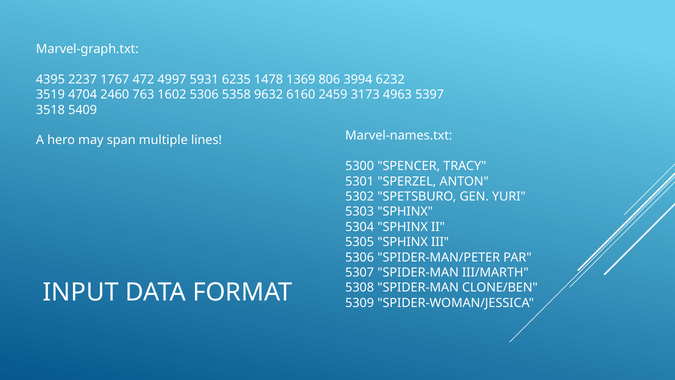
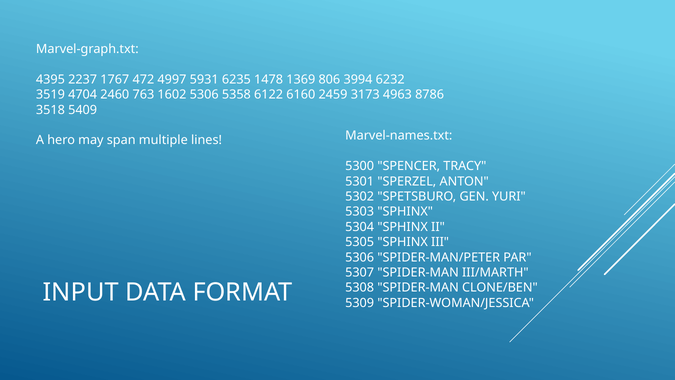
9632: 9632 -> 6122 (269, 95)
5397: 5397 -> 8786 (430, 95)
